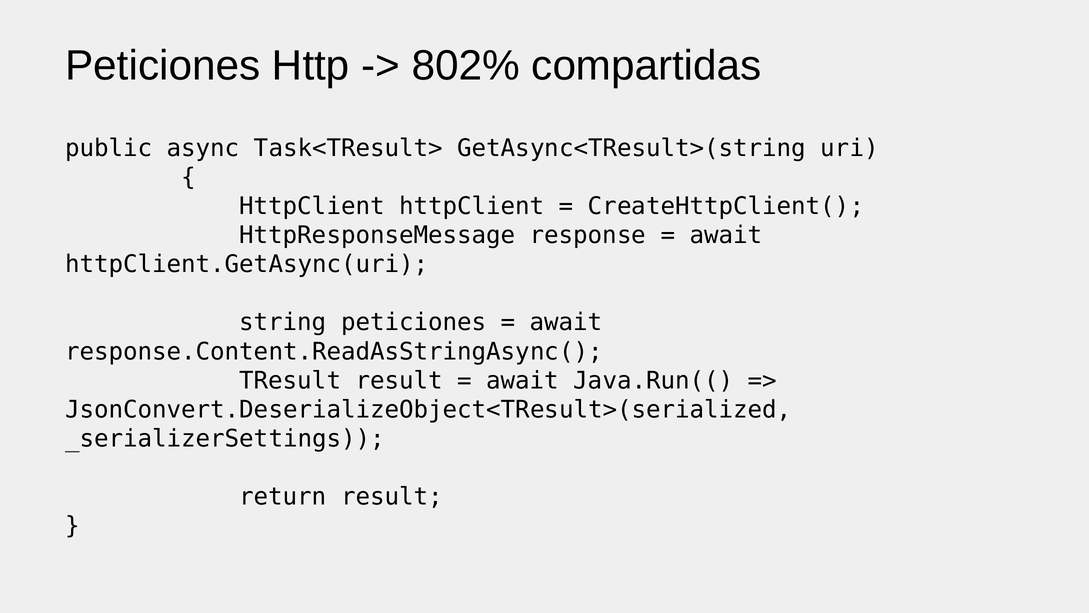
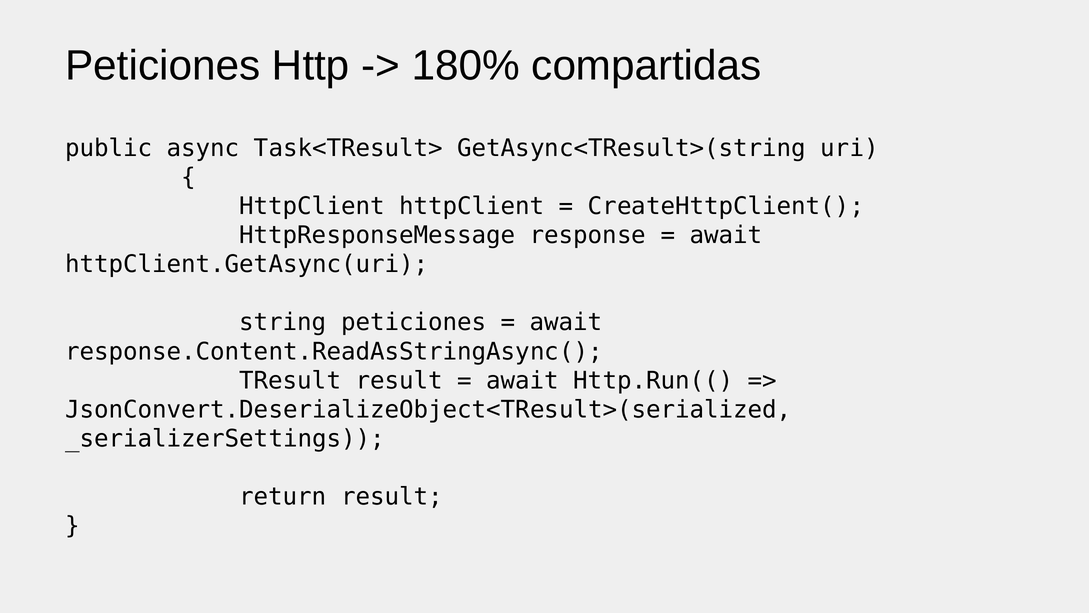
802%: 802% -> 180% (466, 66)
Java.Run((: Java.Run(( -> Http.Run(( (653, 380)
